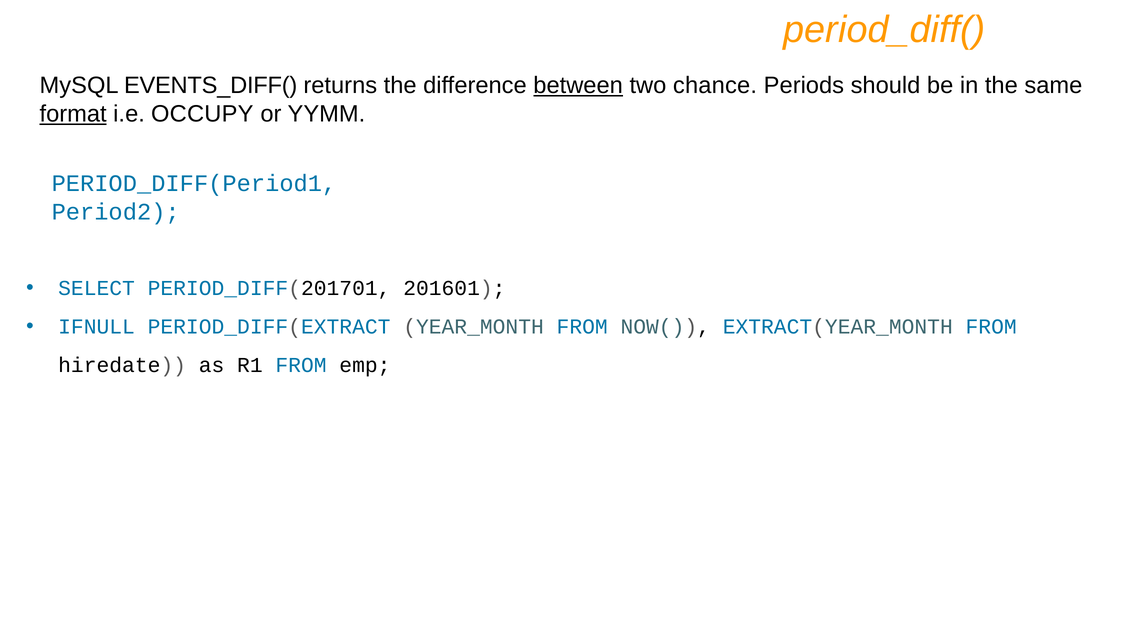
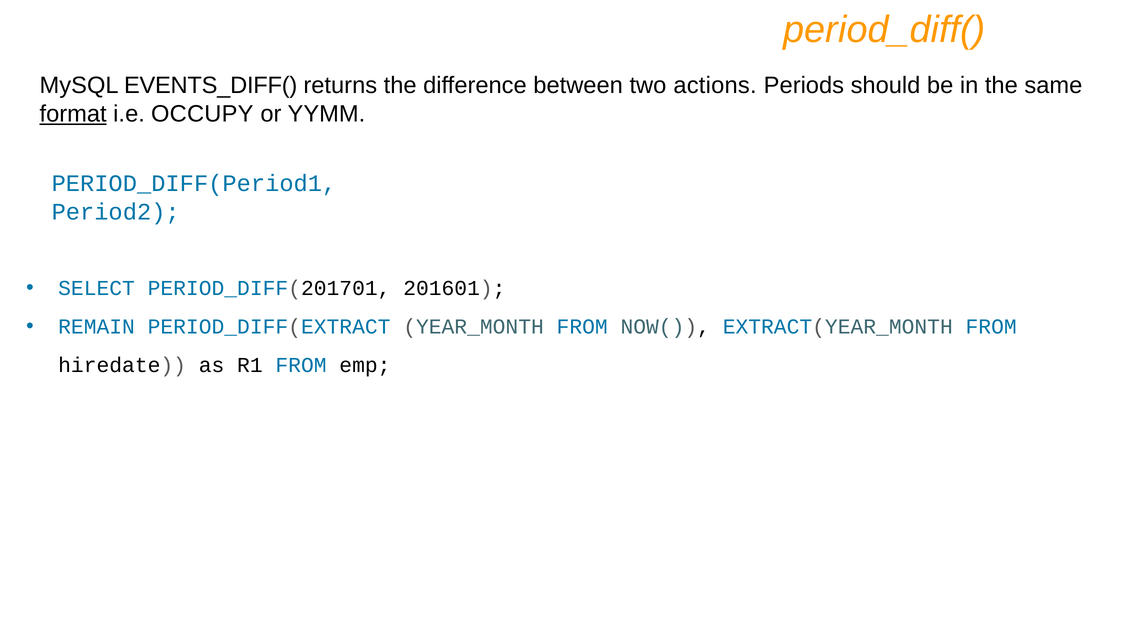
between underline: present -> none (578, 86)
chance: chance -> actions (715, 86)
IFNULL: IFNULL -> REMAIN (97, 327)
